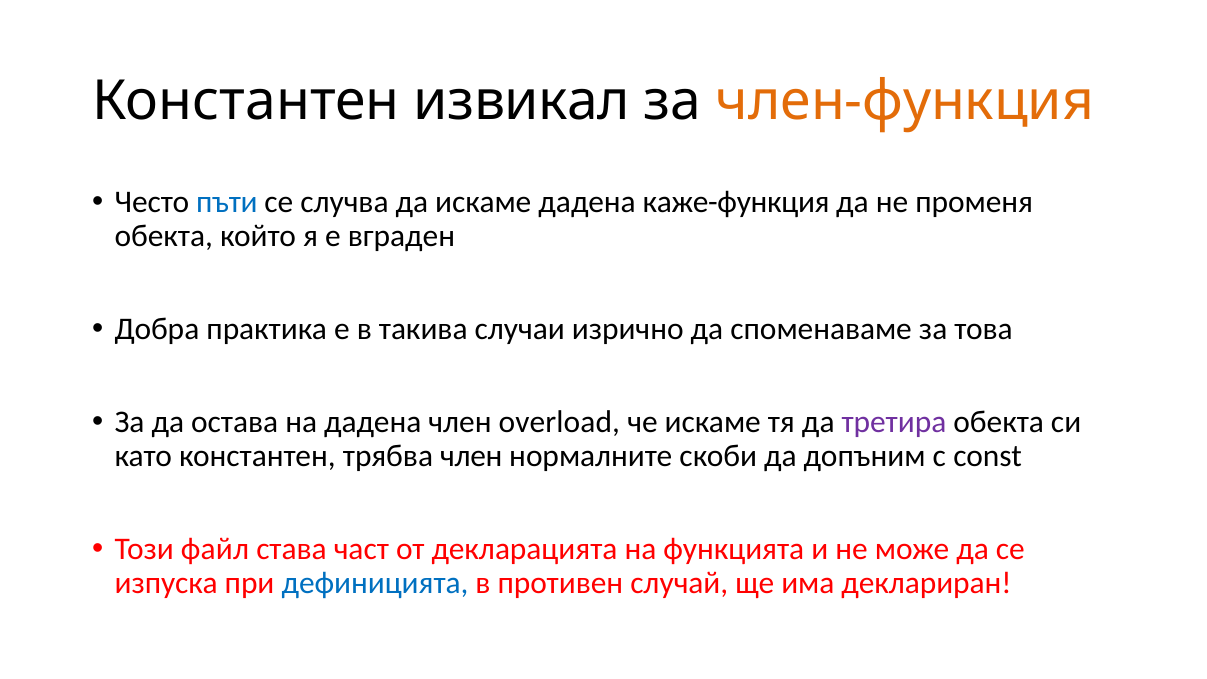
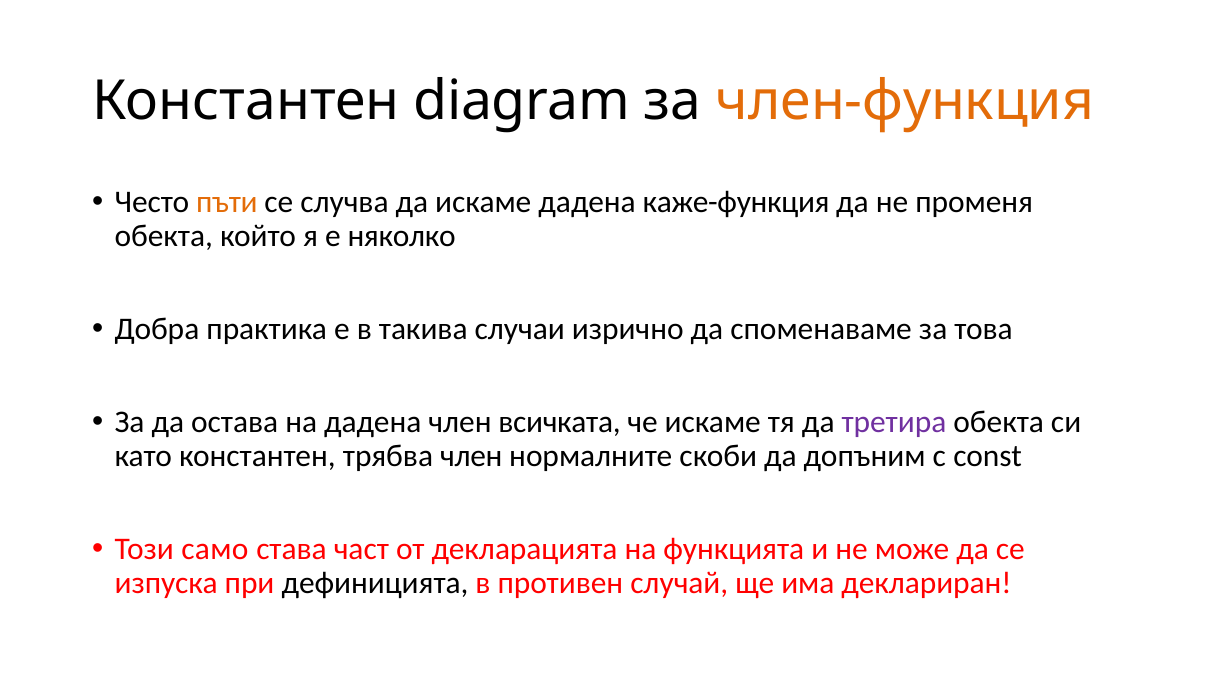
извикал: извикал -> diagram (522, 101)
пъти colour: blue -> orange (227, 202)
вграден: вграден -> няколко (402, 236)
overload: overload -> всичката (560, 422)
файл: файл -> само (215, 549)
дефиницията colour: blue -> black (375, 583)
